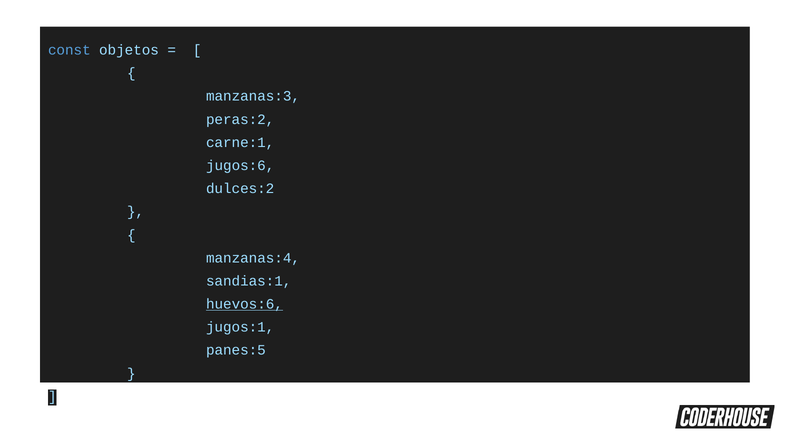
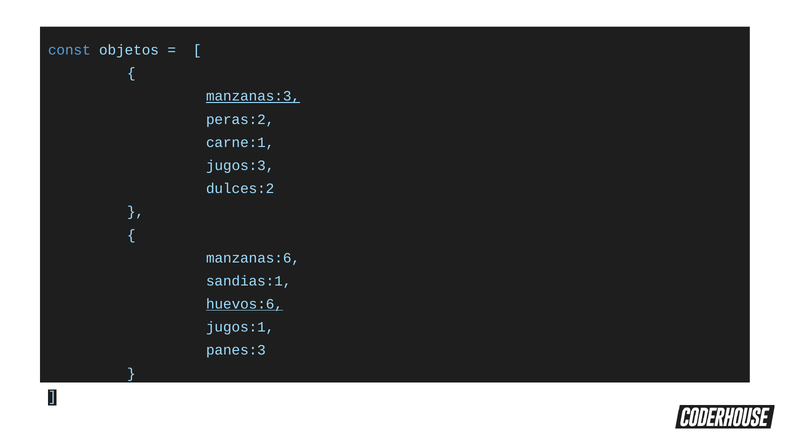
manzanas:3 underline: none -> present (253, 96)
jugos:6: jugos:6 -> jugos:3 (240, 166)
manzanas:4: manzanas:4 -> manzanas:6 (253, 258)
panes:5: panes:5 -> panes:3 (236, 351)
